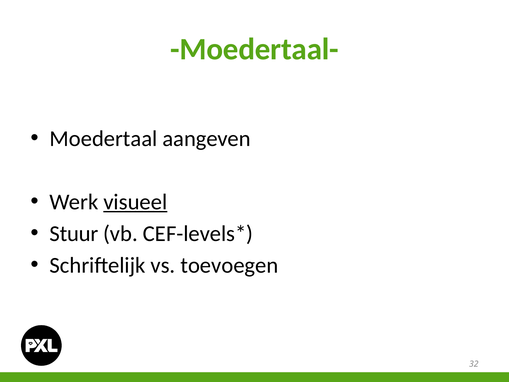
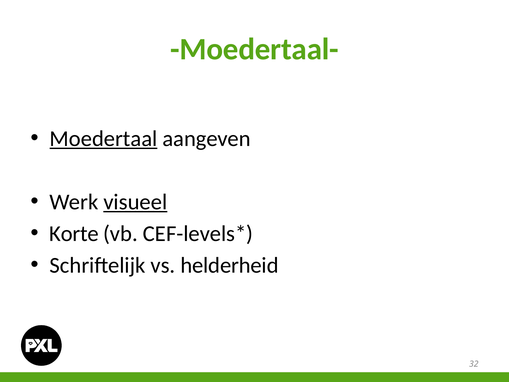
Moedertaal underline: none -> present (103, 138)
Stuur: Stuur -> Korte (74, 234)
toevoegen: toevoegen -> helderheid (230, 265)
